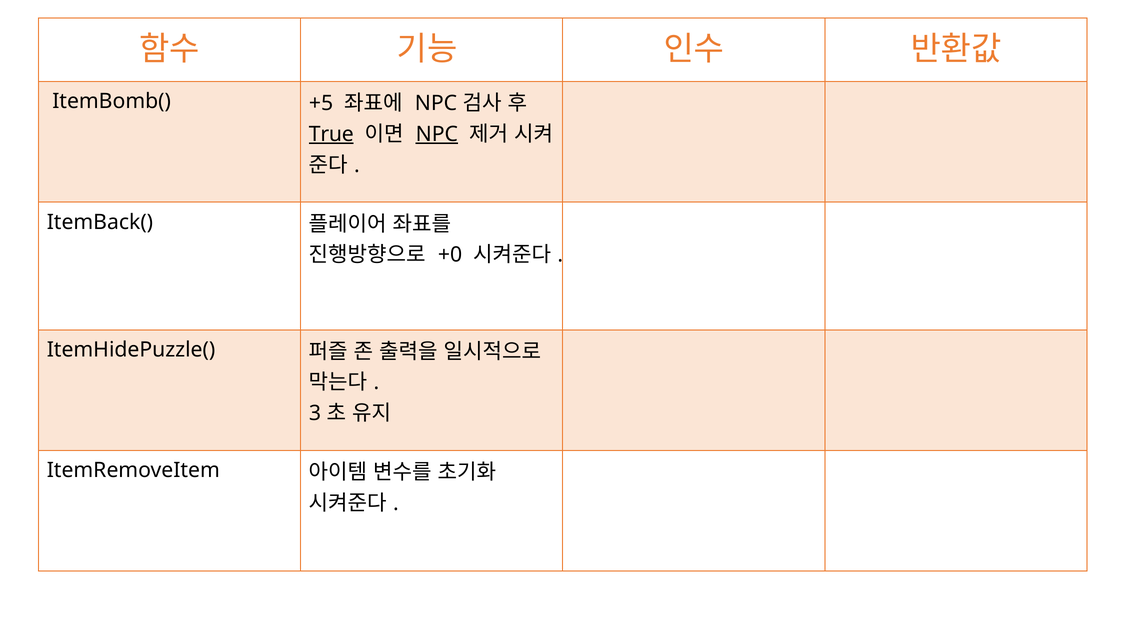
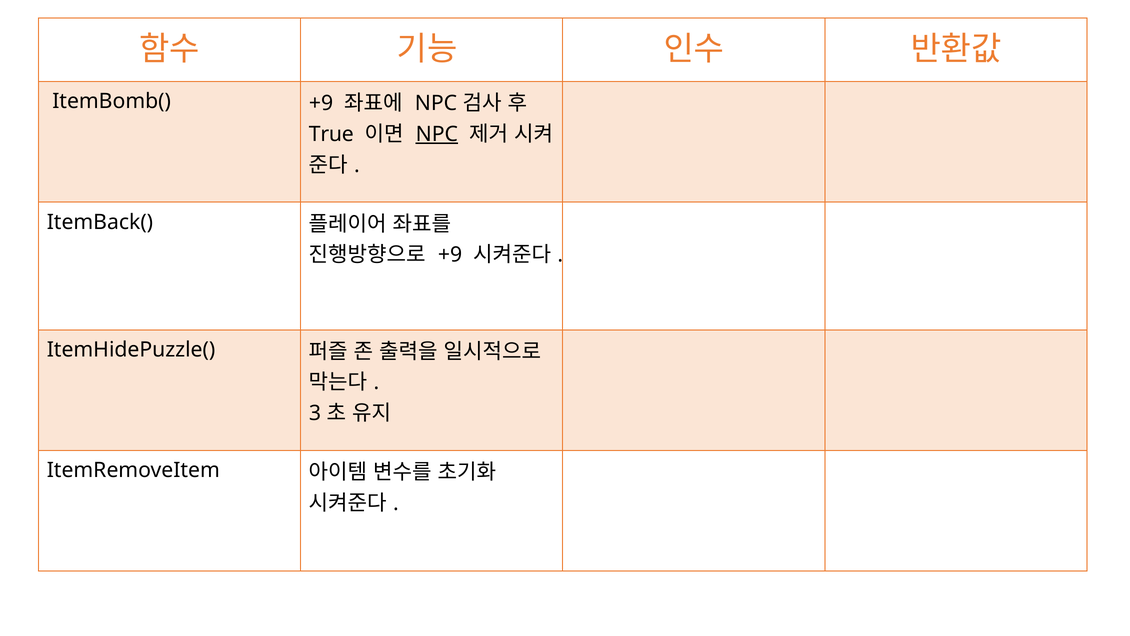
ItemBomb( +5: +5 -> +9 (321, 103)
True underline: present -> none (331, 134)
+0: +0 -> +9 (450, 255)
